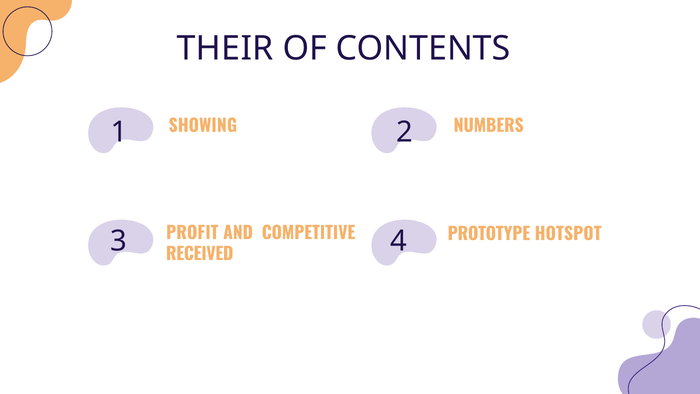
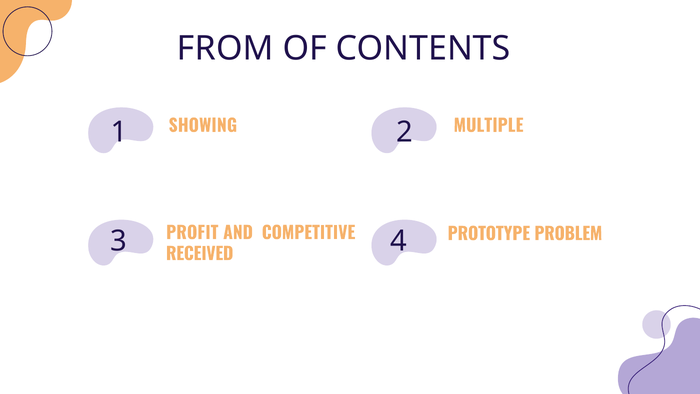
THEIR: THEIR -> FROM (225, 49)
NUMBERS: NUMBERS -> MULTIPLE (489, 126)
HOTSPOT: HOTSPOT -> PROBLEM (568, 234)
